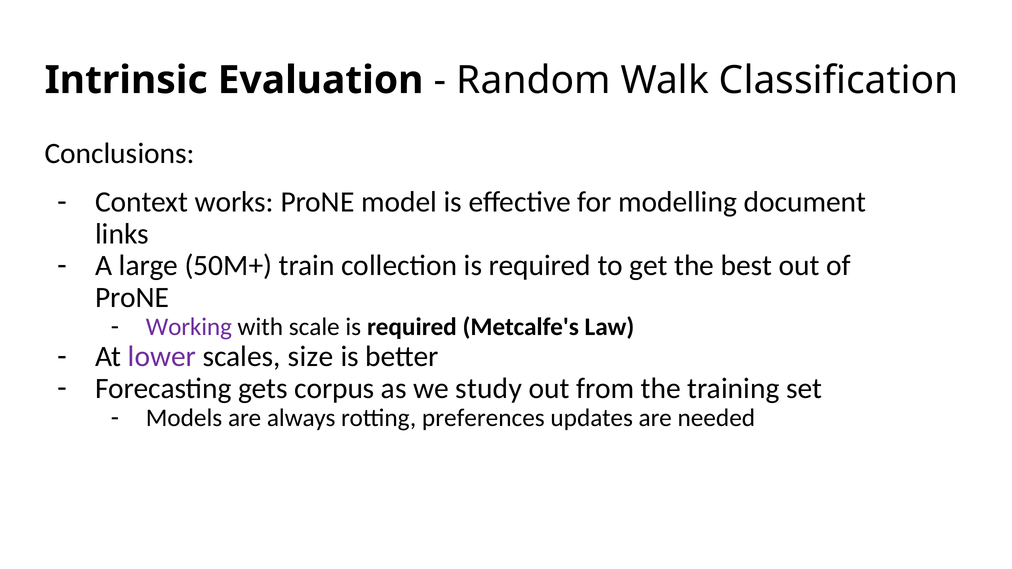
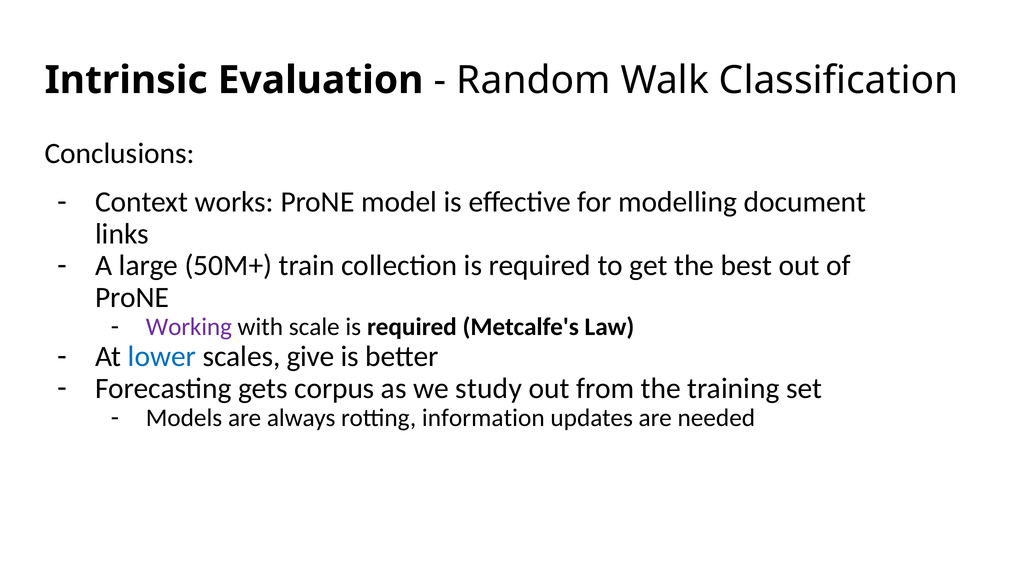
lower colour: purple -> blue (162, 357)
size: size -> give (311, 357)
preferences: preferences -> information (483, 418)
